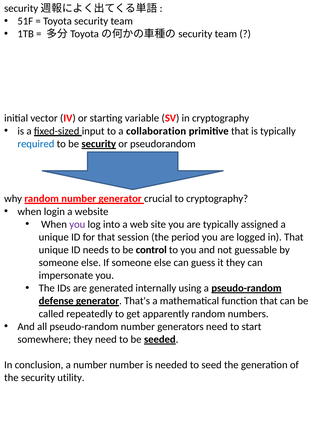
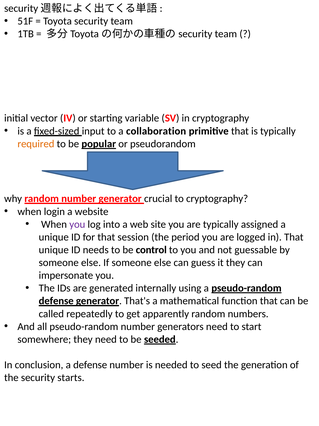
required colour: blue -> orange (36, 144)
be security: security -> popular (99, 144)
a number: number -> defense (90, 364)
utility: utility -> starts (71, 377)
